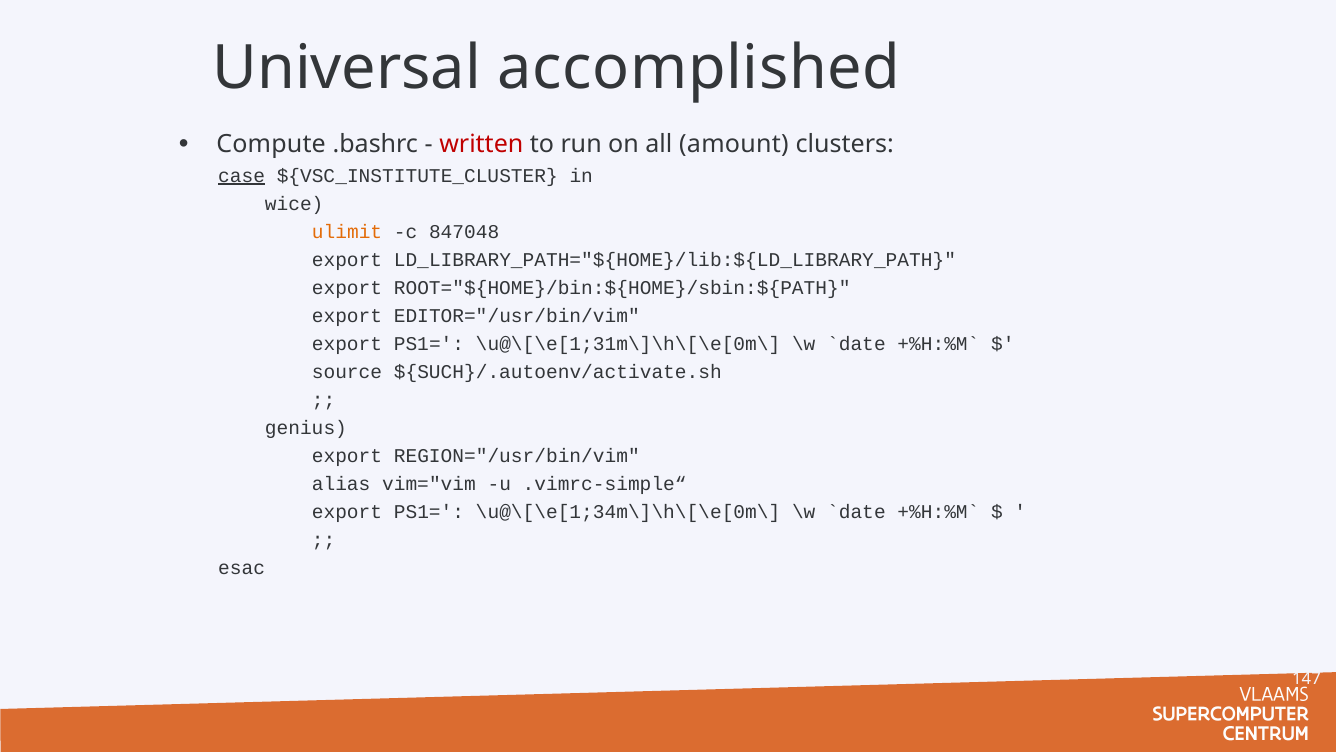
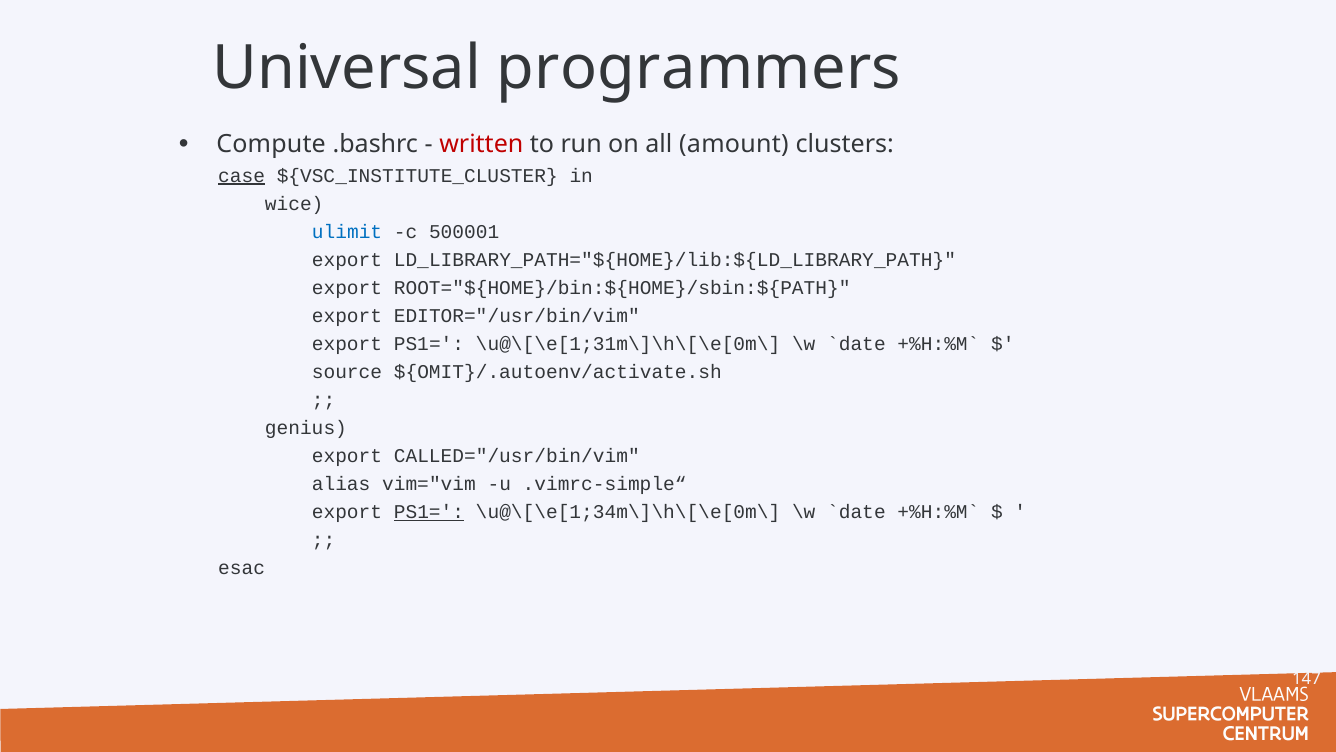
accomplished: accomplished -> programmers (699, 69)
ulimit colour: orange -> blue (347, 232)
847048: 847048 -> 500001 (464, 232)
${SUCH}/.autoenv/activate.sh: ${SUCH}/.autoenv/activate.sh -> ${OMIT}/.autoenv/activate.sh (558, 372)
REGION="/usr/bin/vim: REGION="/usr/bin/vim -> CALLED="/usr/bin/vim (517, 456)
PS1= underline: none -> present (429, 512)
